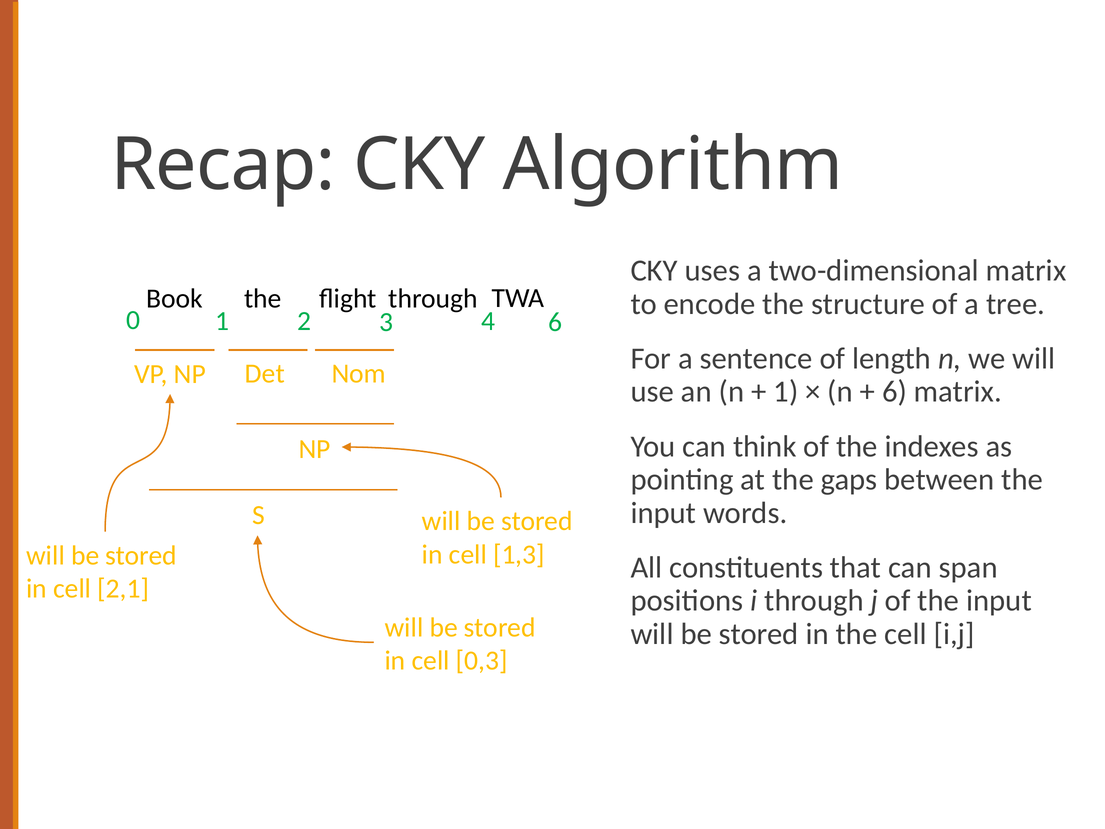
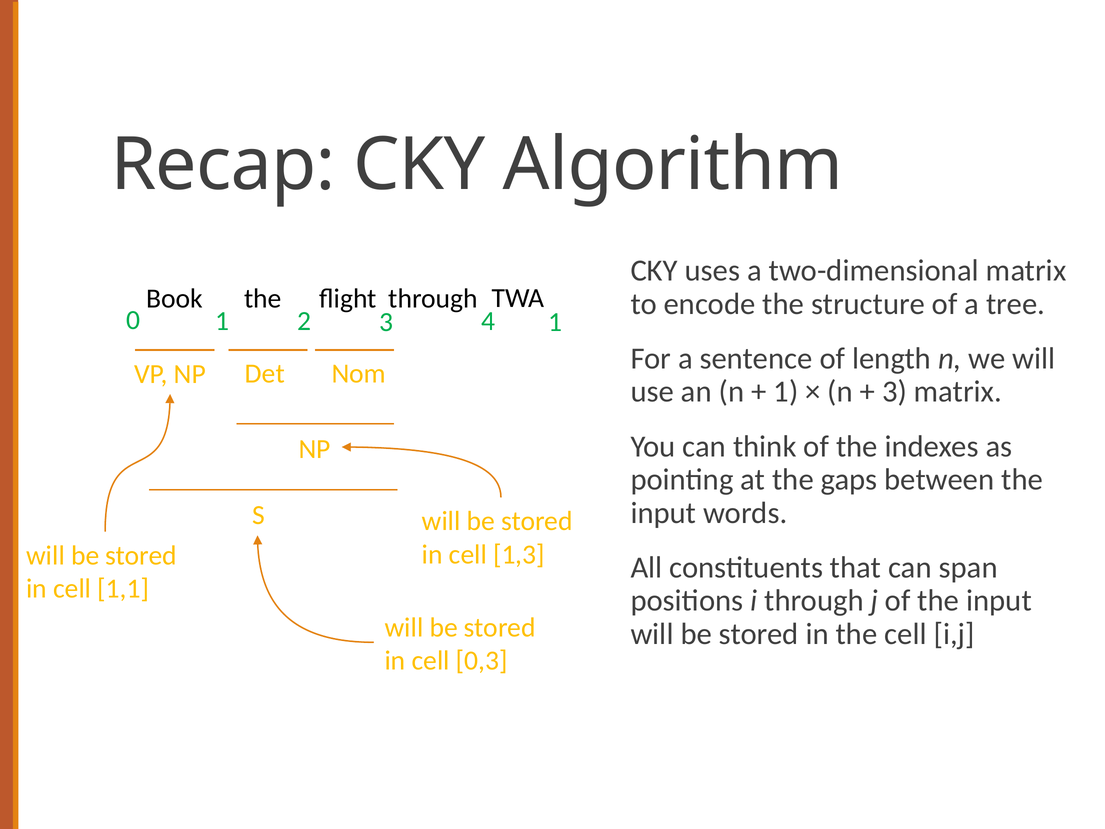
4 6: 6 -> 1 (555, 322)
6: 6 -> 3 (894, 392)
2,1: 2,1 -> 1,1 (123, 589)
